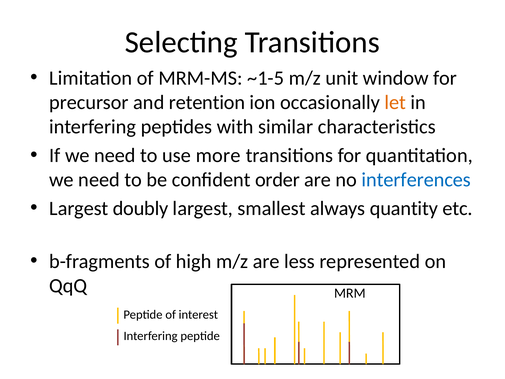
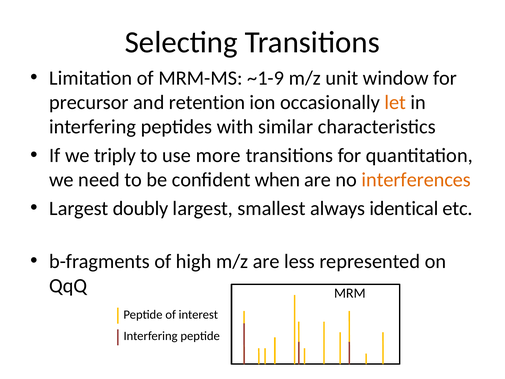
~1-5: ~1-5 -> ~1-9 (266, 78)
If we need: need -> triply (115, 155)
order: order -> when (277, 180)
interferences colour: blue -> orange (416, 180)
quantity: quantity -> identical (404, 208)
